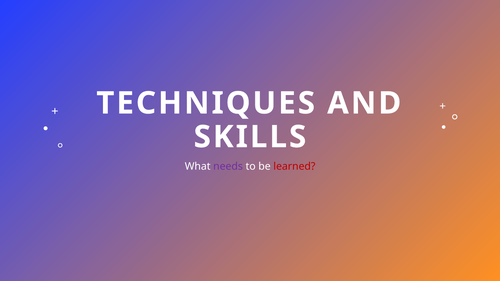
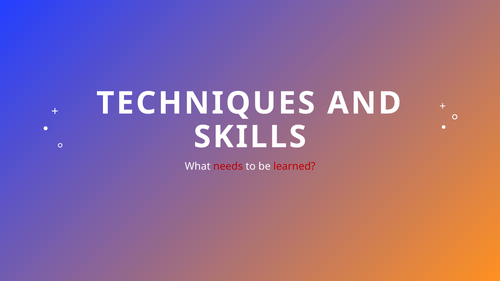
needs colour: purple -> red (228, 167)
